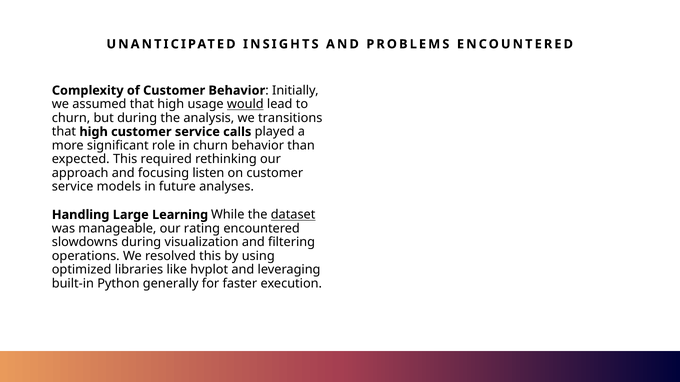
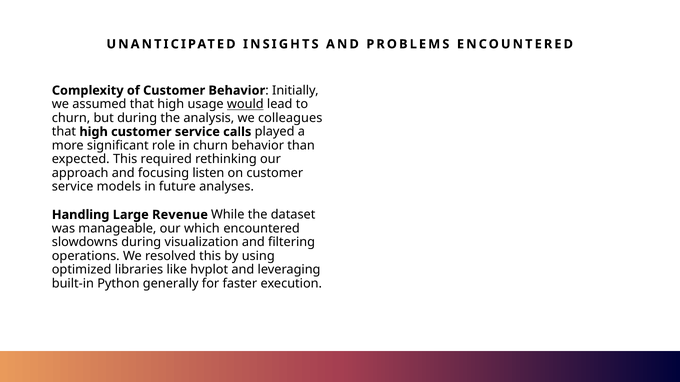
transitions: transitions -> colleagues (290, 118)
Learning: Learning -> Revenue (180, 215)
dataset underline: present -> none (293, 215)
rating: rating -> which (202, 229)
